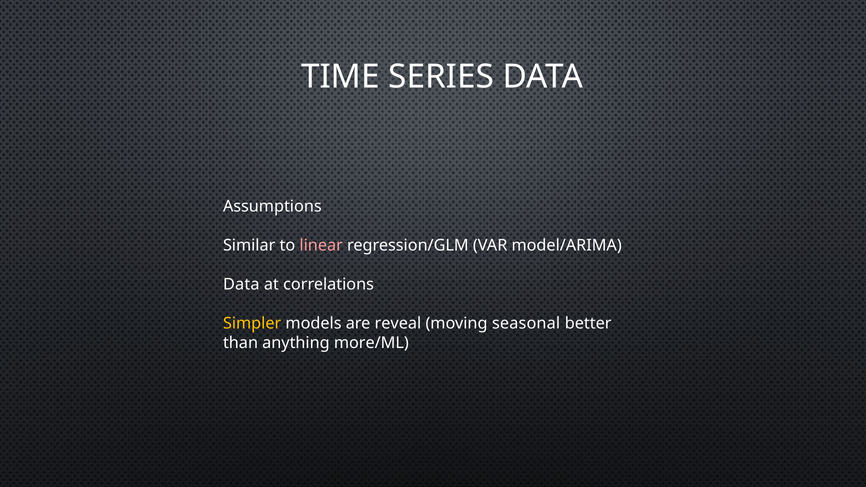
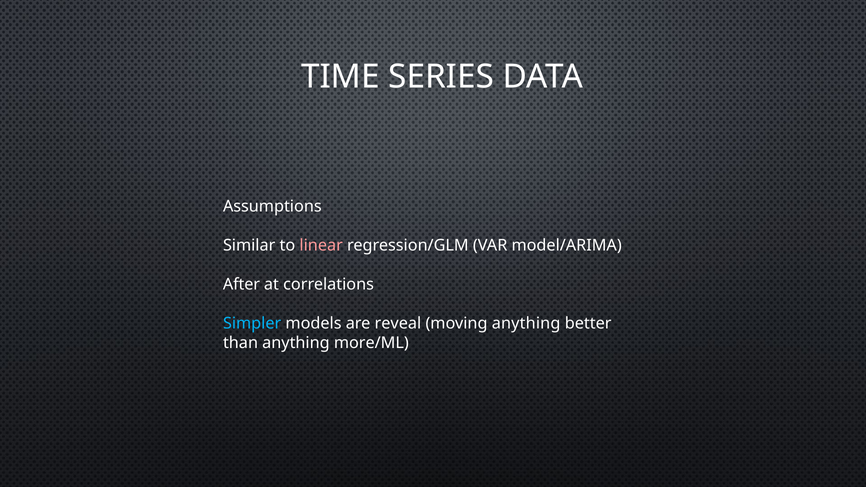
Data: Data -> After (241, 284)
Simpler colour: yellow -> light blue (252, 323)
moving seasonal: seasonal -> anything (526, 323)
